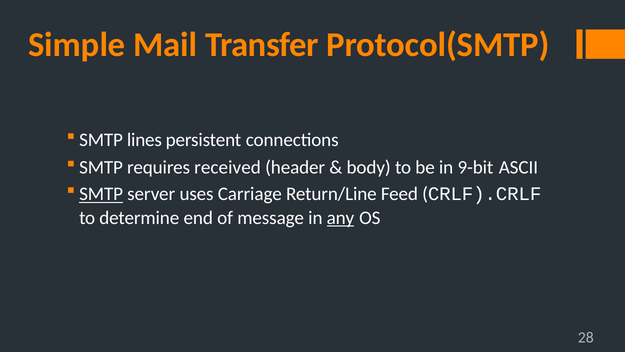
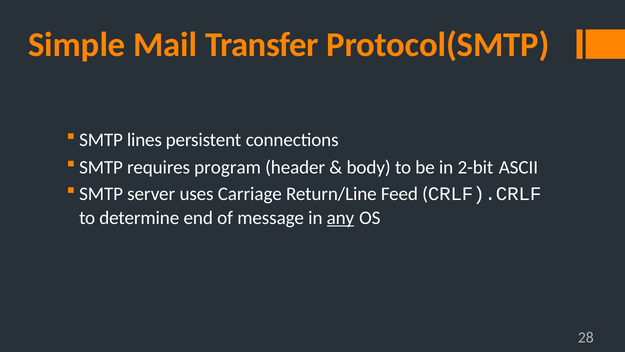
received: received -> program (228, 167)
9-bit: 9-bit -> 2-bit (475, 167)
SMTP underline: present -> none (101, 194)
